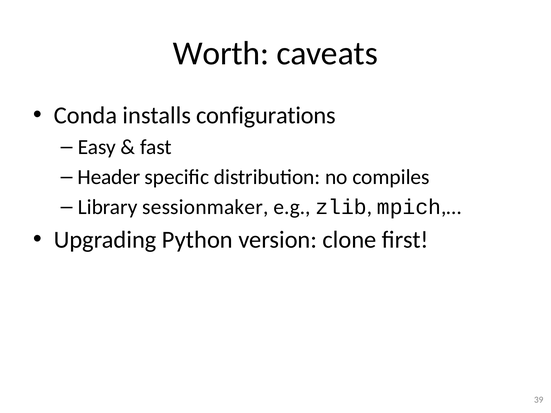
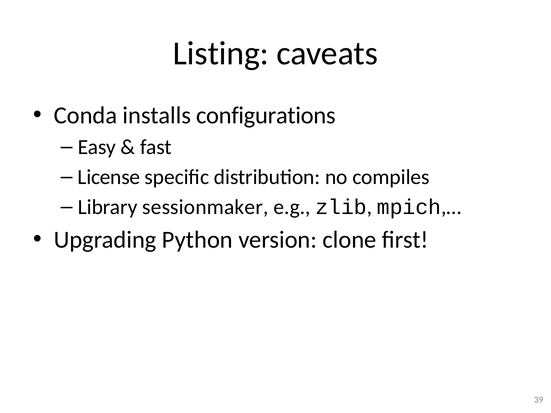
Worth: Worth -> Listing (221, 53)
Header: Header -> License (109, 177)
